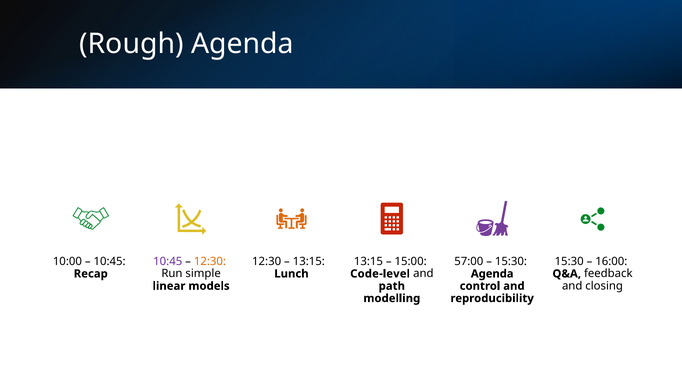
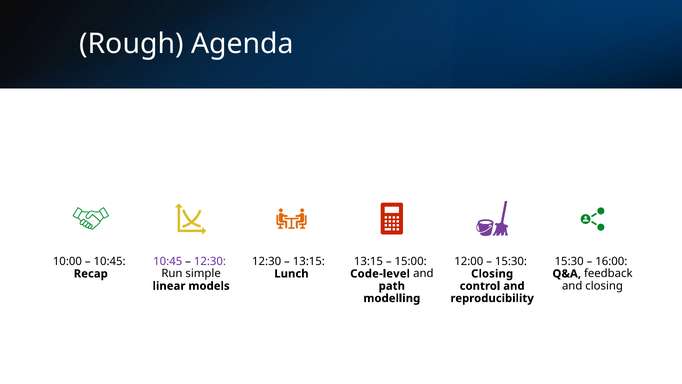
12:30 colour: orange -> purple (210, 261)
57:00: 57:00 -> 12:00 (469, 261)
Agenda: Agenda -> Closing (492, 273)
